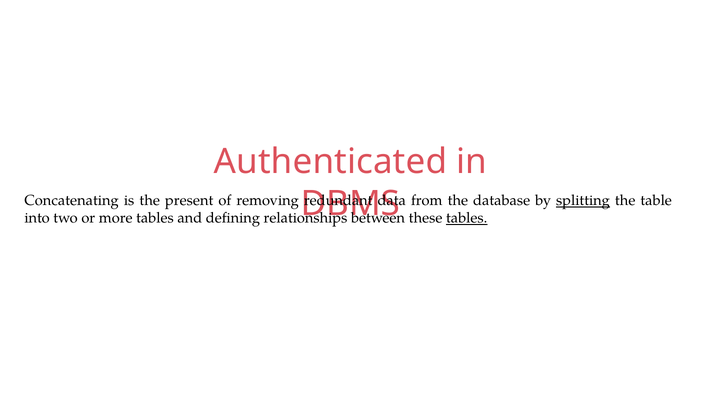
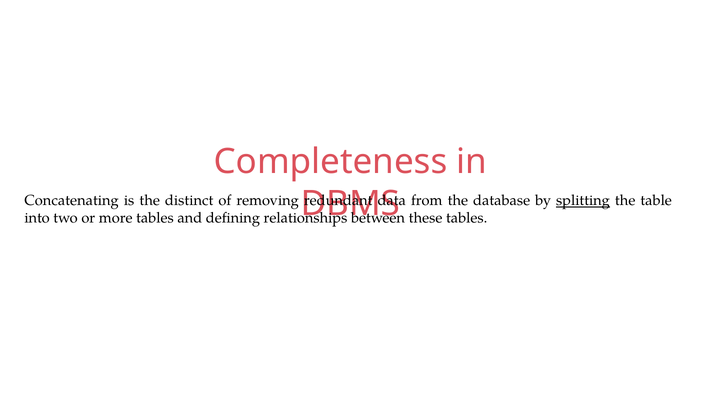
Authenticated: Authenticated -> Completeness (331, 162)
present: present -> distinct (189, 201)
tables underline: present -> none (467, 218)
